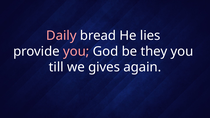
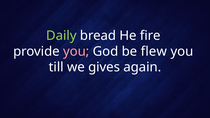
Daily colour: pink -> light green (61, 36)
lies: lies -> fire (150, 36)
they: they -> flew (154, 51)
